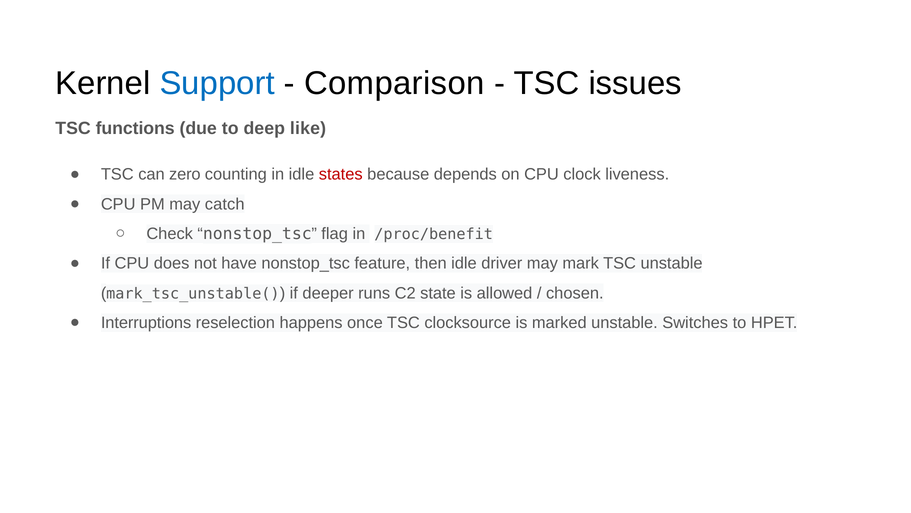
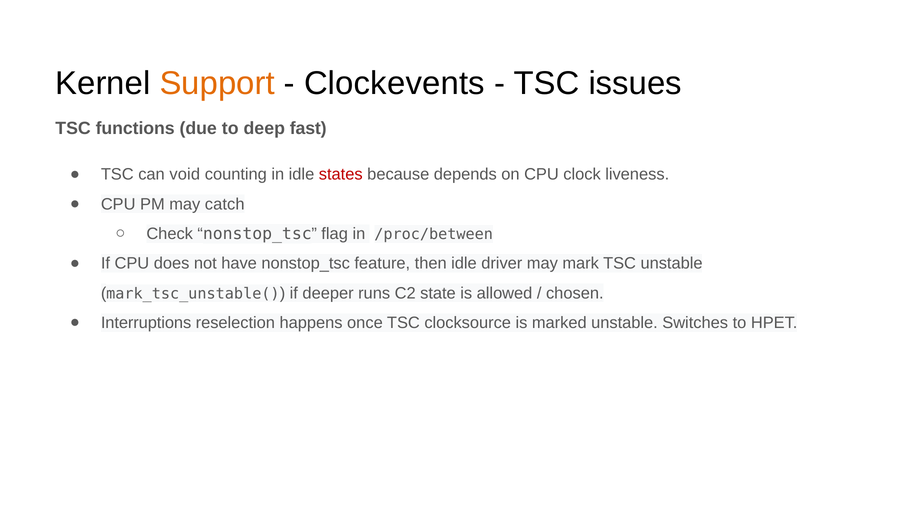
Support colour: blue -> orange (217, 83)
Comparison: Comparison -> Clockevents (394, 83)
like: like -> fast (308, 128)
zero: zero -> void (185, 174)
/proc/benefit: /proc/benefit -> /proc/between (434, 234)
